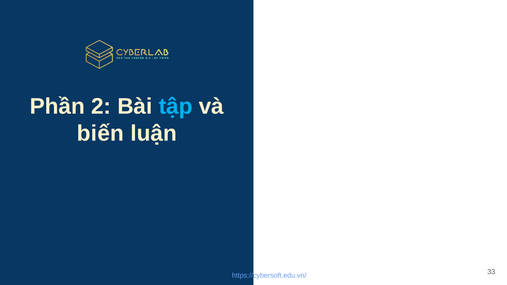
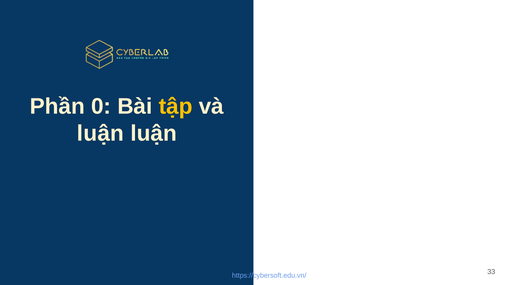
2: 2 -> 0 (101, 106)
tập colour: light blue -> yellow (176, 106)
biến: biến -> luận (100, 134)
